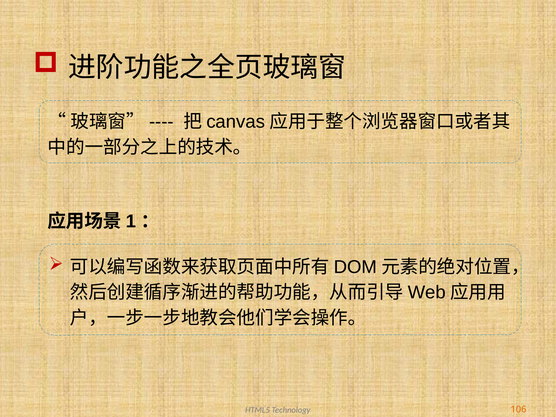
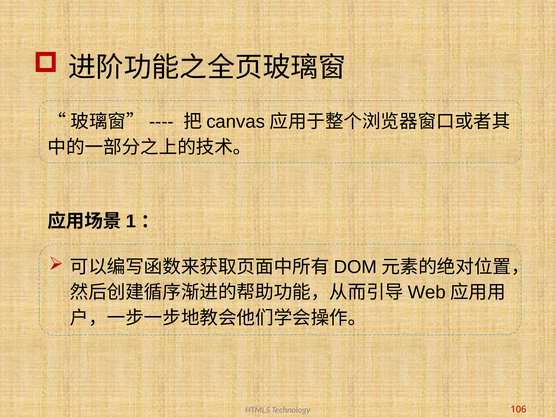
106 colour: orange -> red (518, 409)
